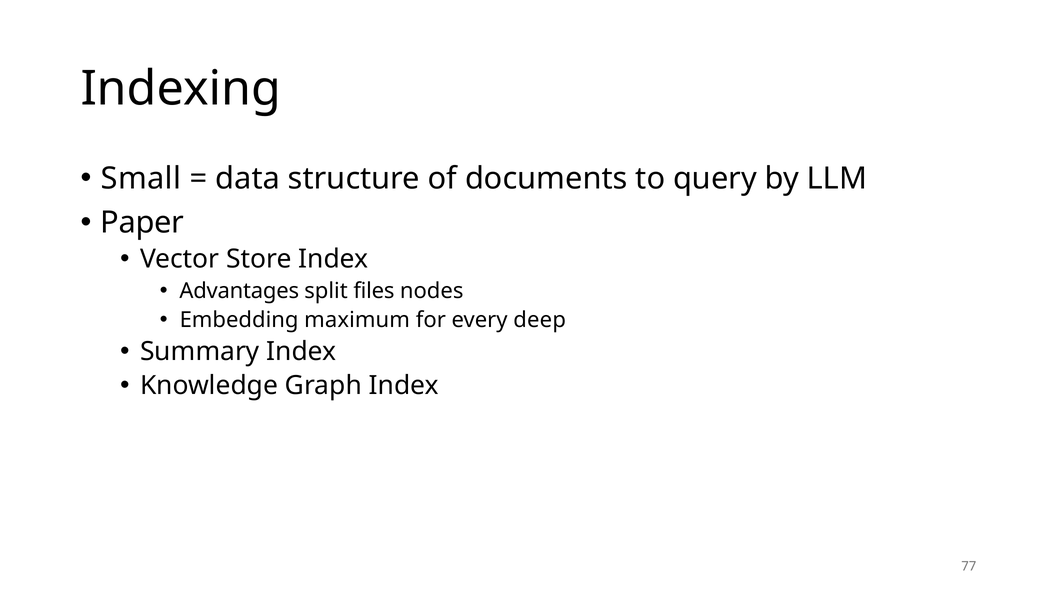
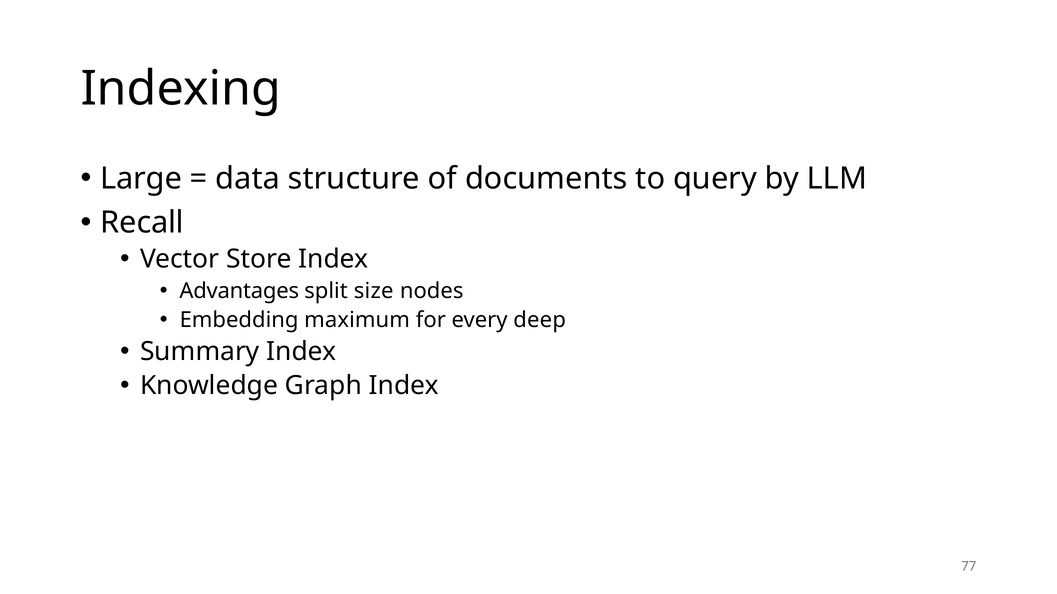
Small: Small -> Large (141, 179)
Paper: Paper -> Recall (142, 223)
files: files -> size (374, 291)
